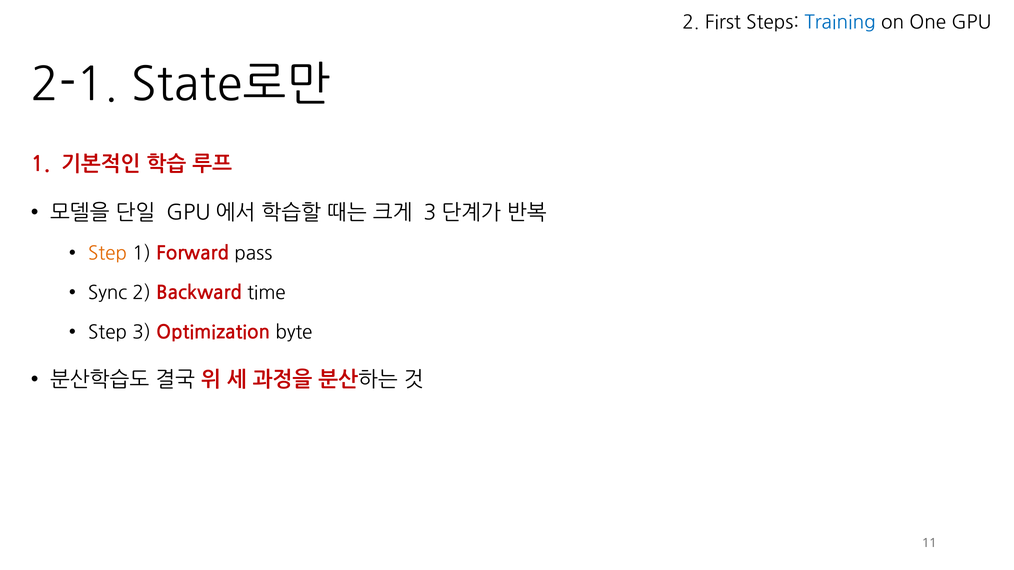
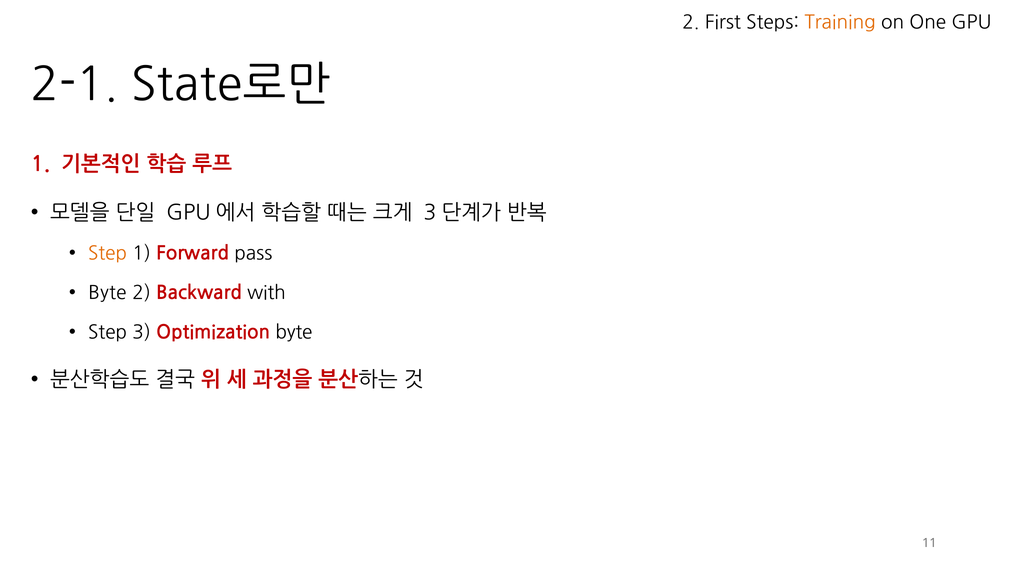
Training colour: blue -> orange (840, 22)
Sync: Sync -> Byte (107, 293)
time: time -> with (266, 293)
